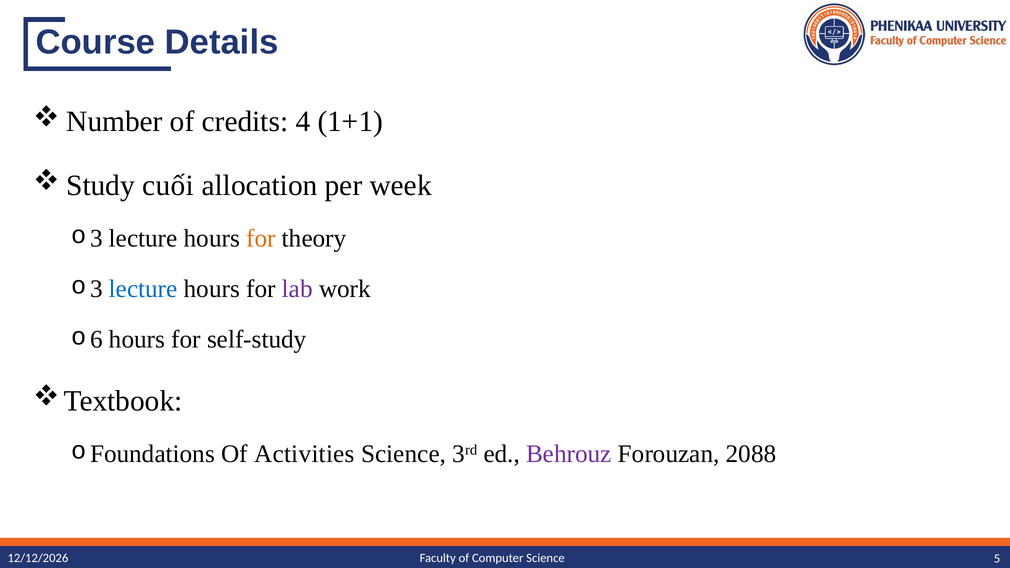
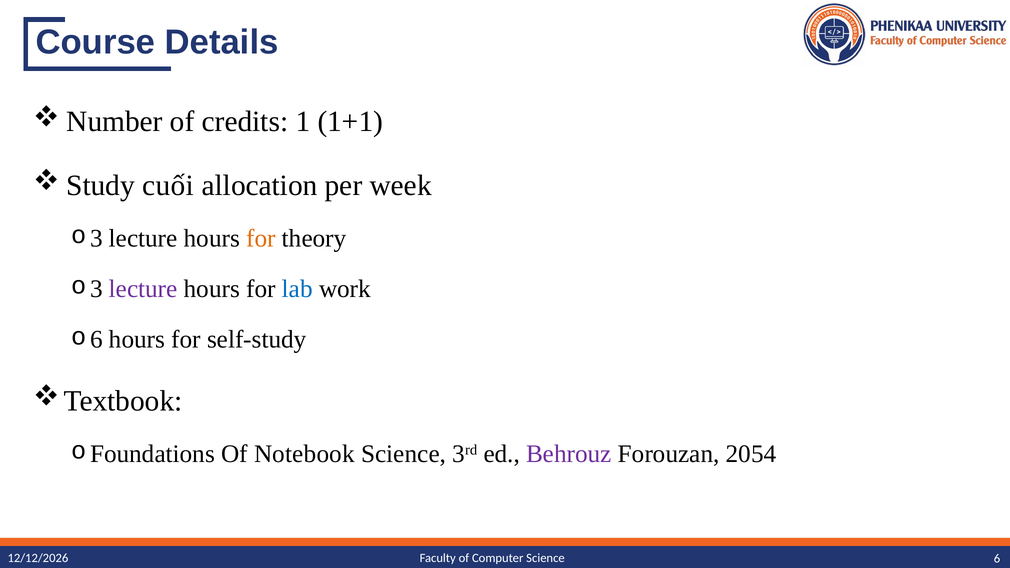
4: 4 -> 1 (303, 122)
lecture colour: blue -> purple (143, 289)
lab colour: purple -> blue (297, 289)
Activities: Activities -> Notebook (304, 454)
2088: 2088 -> 2054 (751, 454)
5: 5 -> 6 (997, 559)
